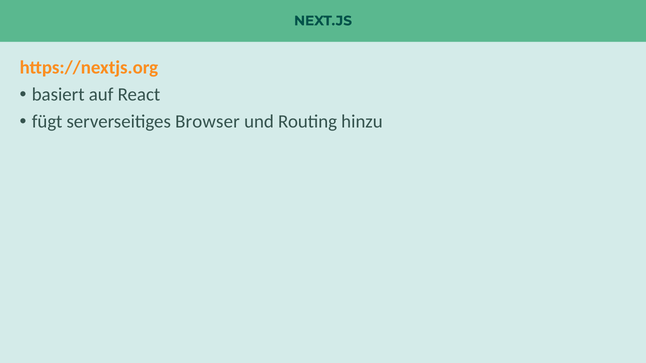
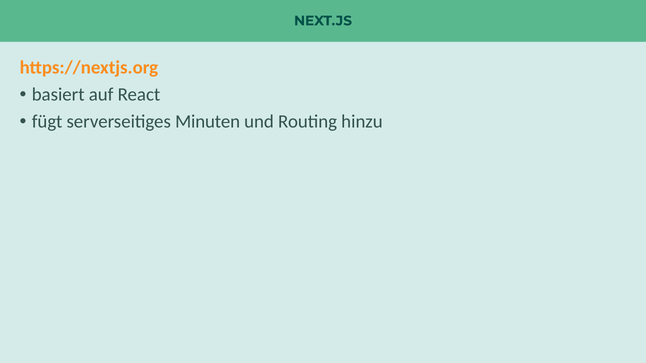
Browser: Browser -> Minuten (208, 122)
